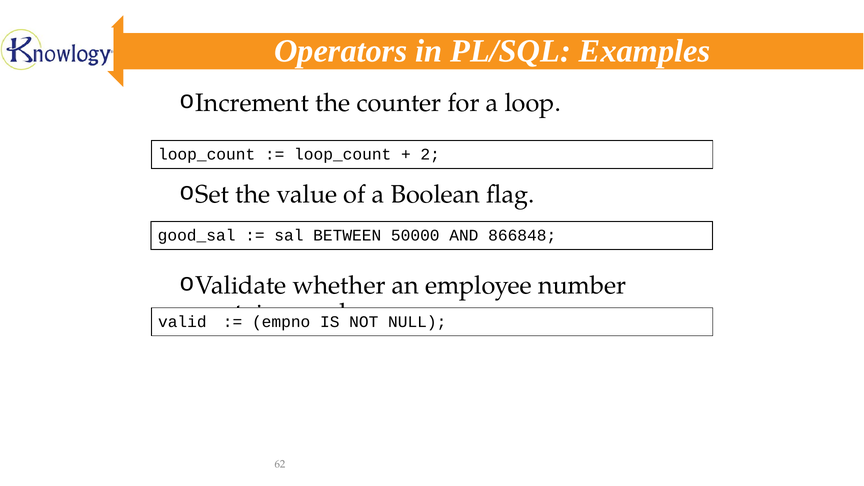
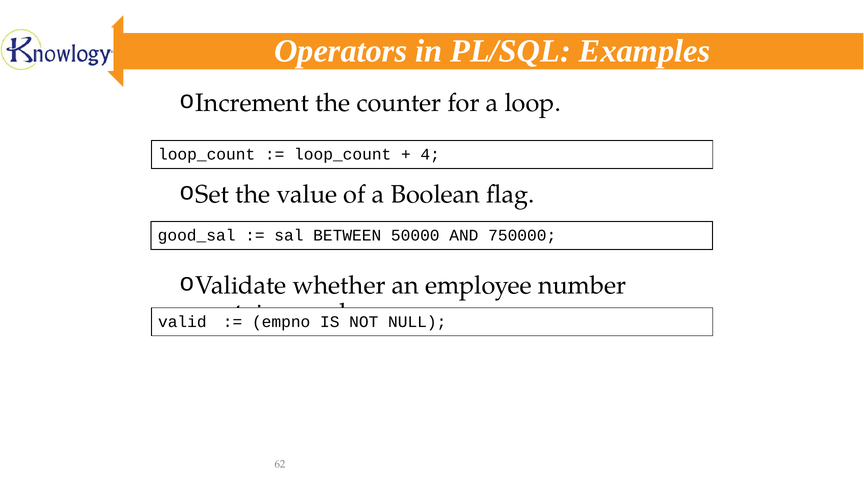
2: 2 -> 4 (430, 154)
866848: 866848 -> 750000 (522, 235)
